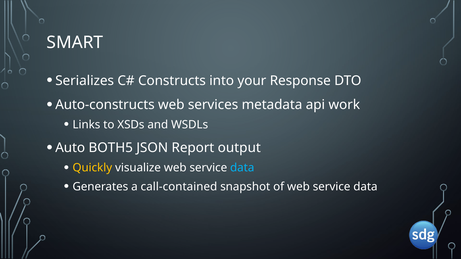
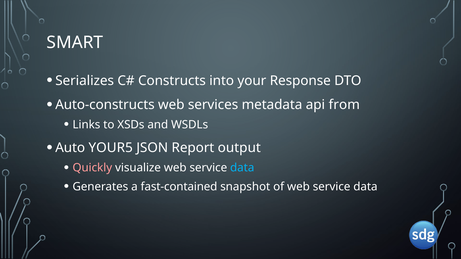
work: work -> from (344, 105)
BOTH5: BOTH5 -> YOUR5 (111, 148)
Quickly colour: yellow -> pink (92, 168)
call-contained: call-contained -> fast-contained (179, 187)
